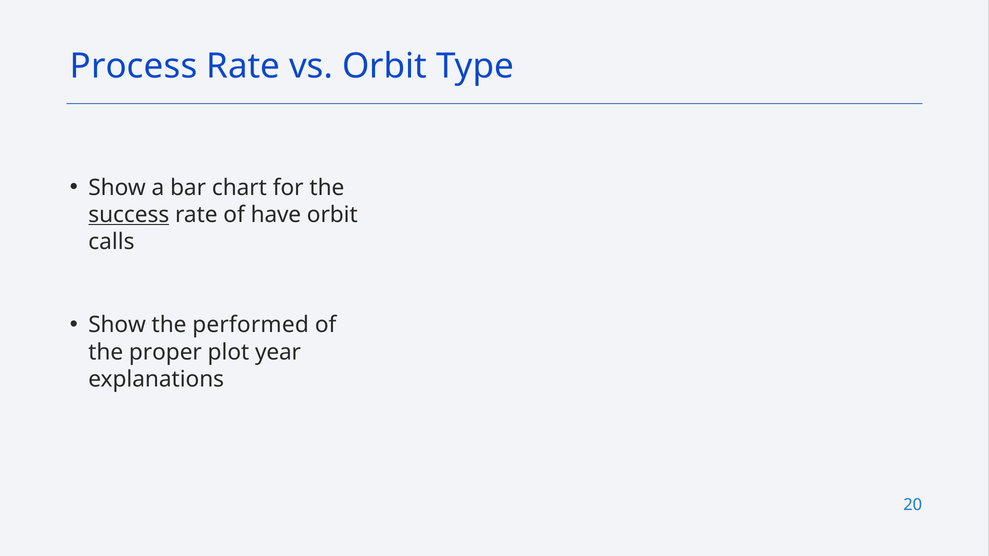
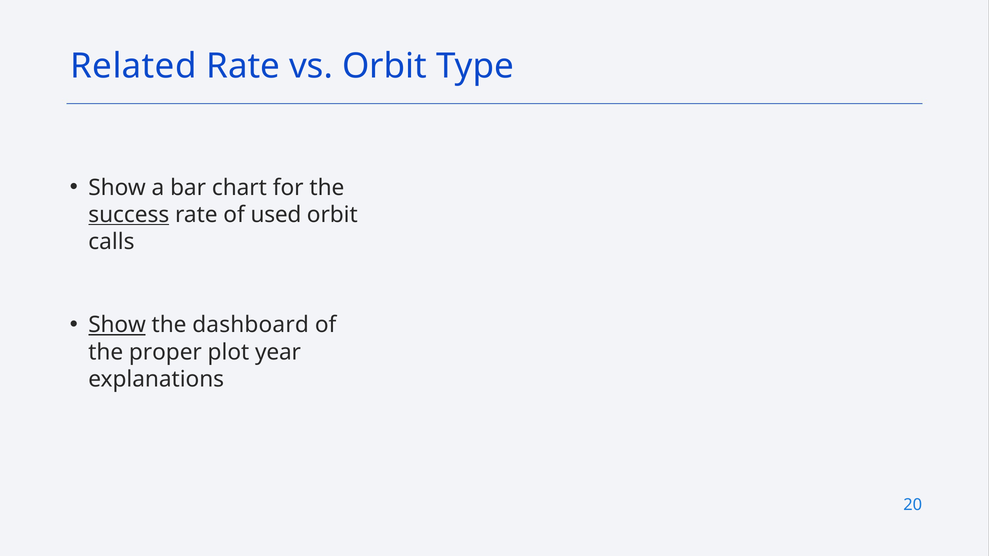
Process: Process -> Related (133, 66)
have: have -> used (276, 215)
Show underline: none -> present (117, 325)
performed: performed -> dashboard (251, 325)
